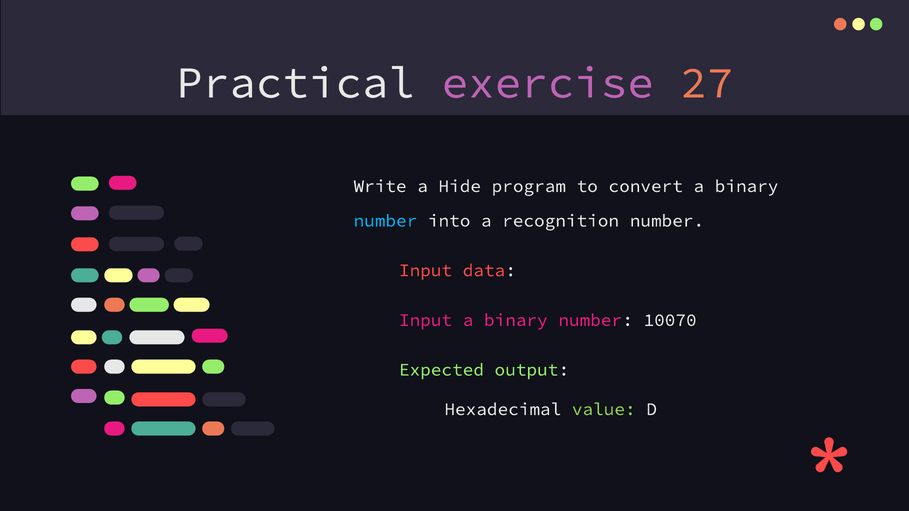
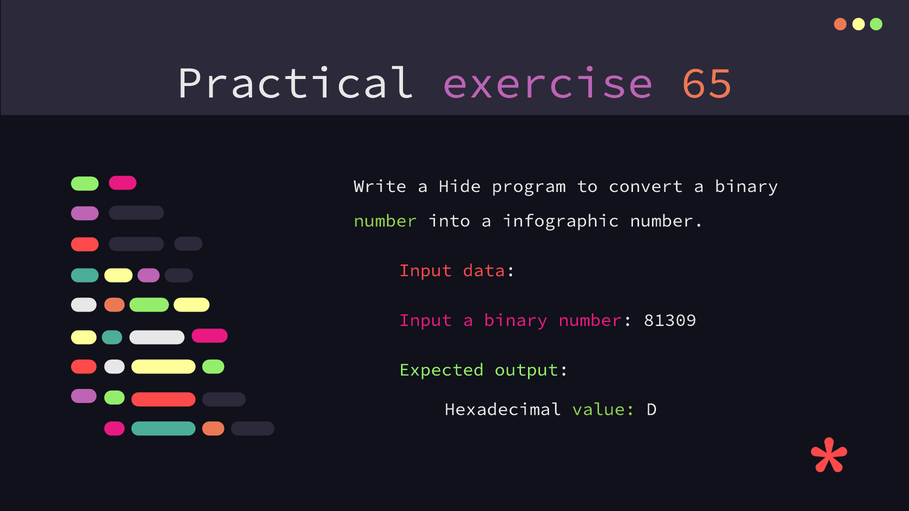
27: 27 -> 65 (707, 83)
number colour: light blue -> light green (385, 221)
recognition: recognition -> infographic (561, 221)
10070: 10070 -> 81309 (670, 320)
